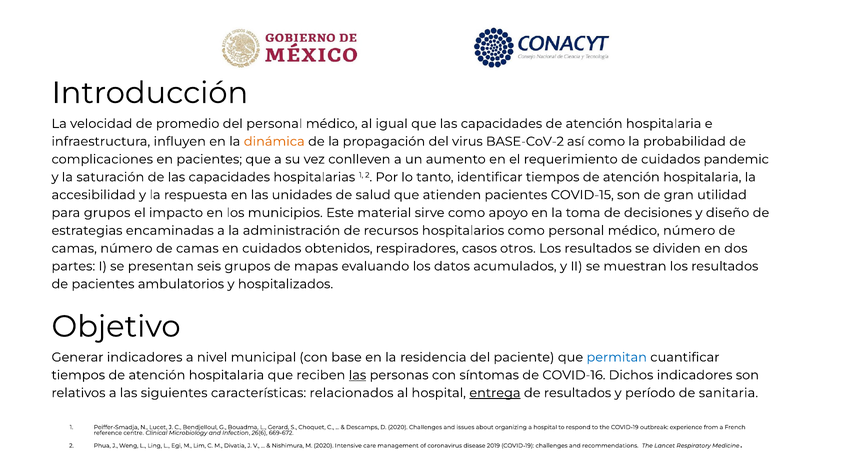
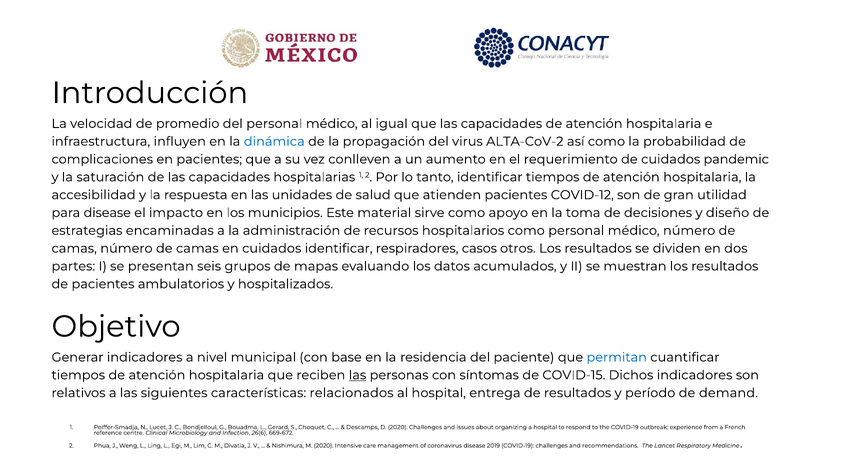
dinámica colour: orange -> blue (274, 142)
BASE-CoV-2: BASE-CoV-2 -> ALTA-CoV-2 (525, 142)
COVID-15: COVID-15 -> COVID-12 (582, 195)
para grupos: grupos -> disease (107, 213)
cuidados obtenidos: obtenidos -> identificar (339, 249)
COVID-16: COVID-16 -> COVID-15 (574, 375)
entrega underline: present -> none (495, 393)
sanitaria: sanitaria -> demand (728, 393)
